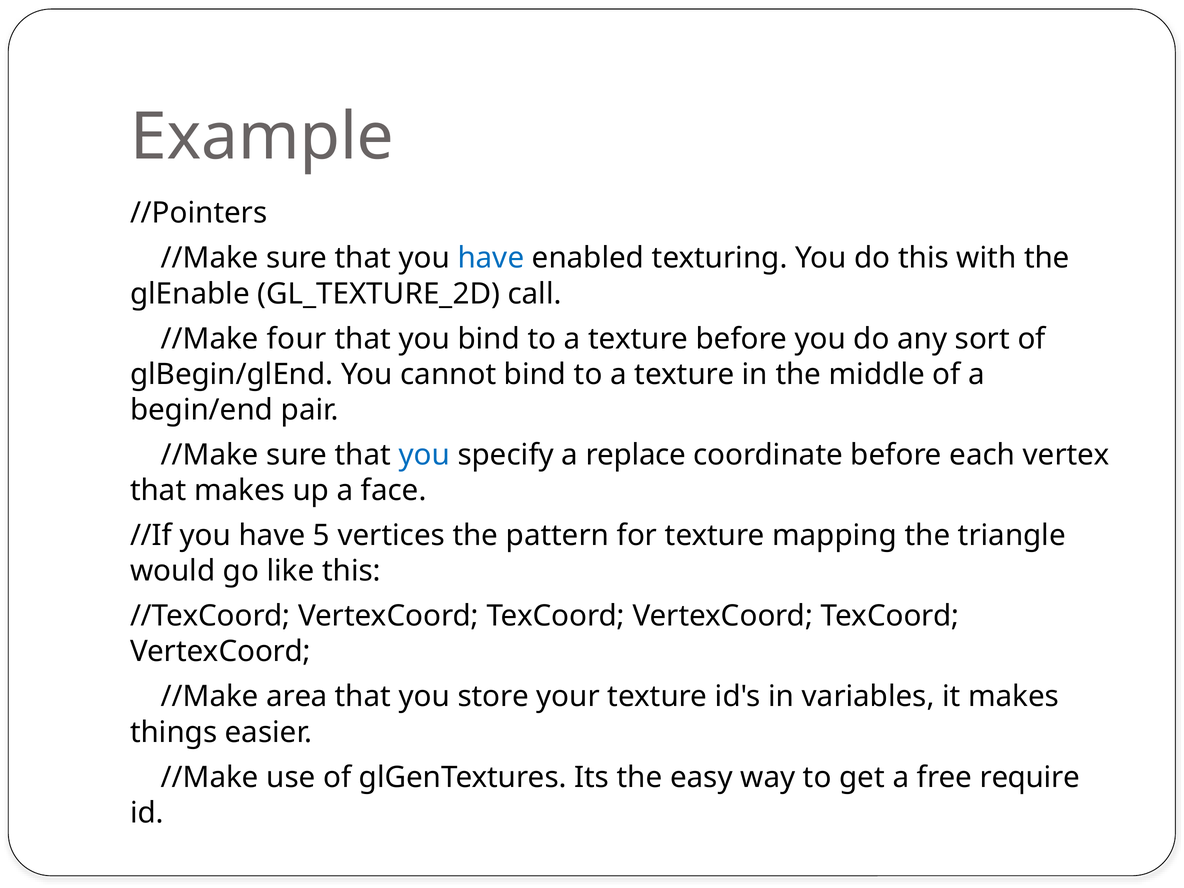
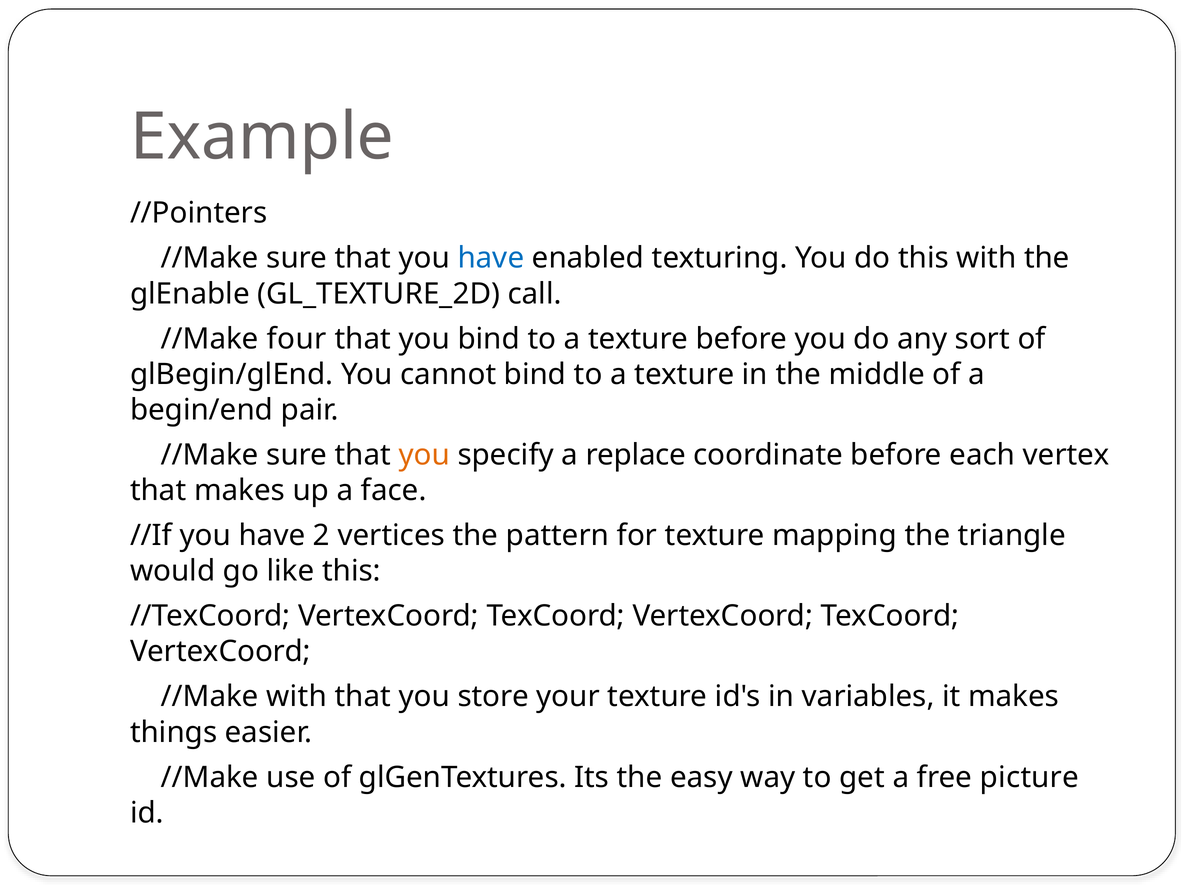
you colour: blue -> orange (424, 455)
5: 5 -> 2 (321, 536)
//Make area: area -> with (297, 697)
require: require -> picture (1029, 777)
